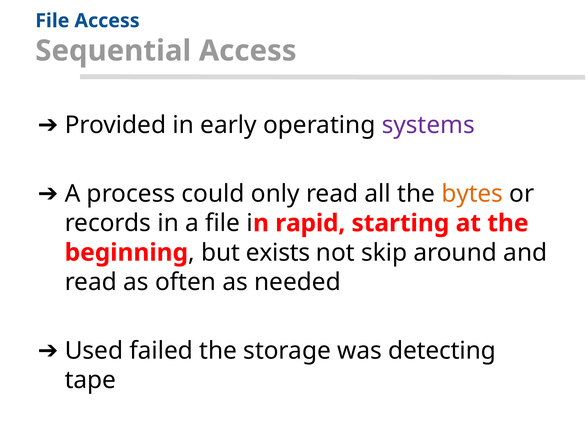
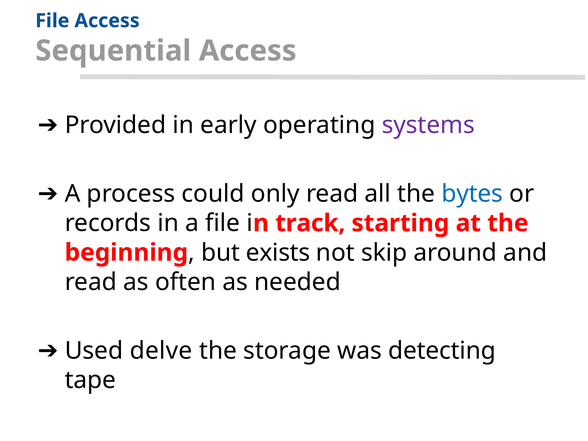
bytes colour: orange -> blue (472, 194)
rapid: rapid -> track (310, 223)
failed: failed -> delve (161, 351)
